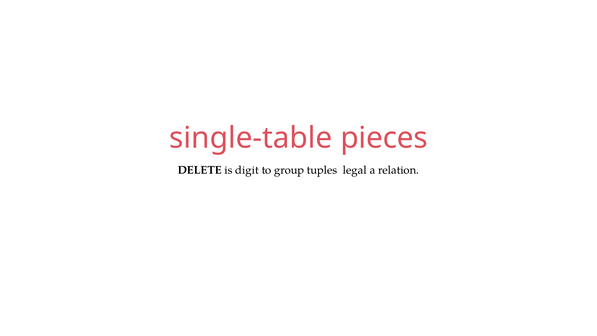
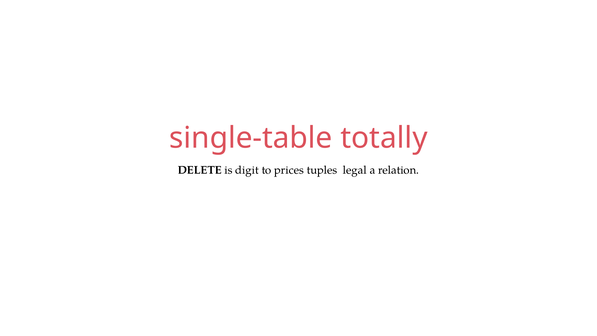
pieces: pieces -> totally (384, 138)
group: group -> prices (289, 170)
